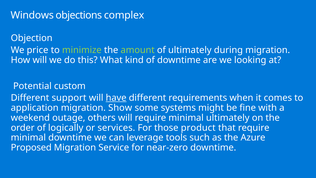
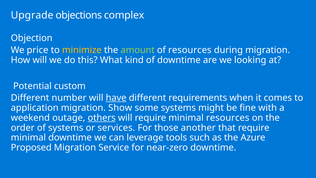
Windows: Windows -> Upgrade (32, 15)
minimize colour: light green -> yellow (82, 50)
of ultimately: ultimately -> resources (190, 50)
support: support -> number (69, 98)
others underline: none -> present (102, 118)
minimal ultimately: ultimately -> resources (228, 118)
of logically: logically -> systems (66, 128)
product: product -> another (198, 128)
